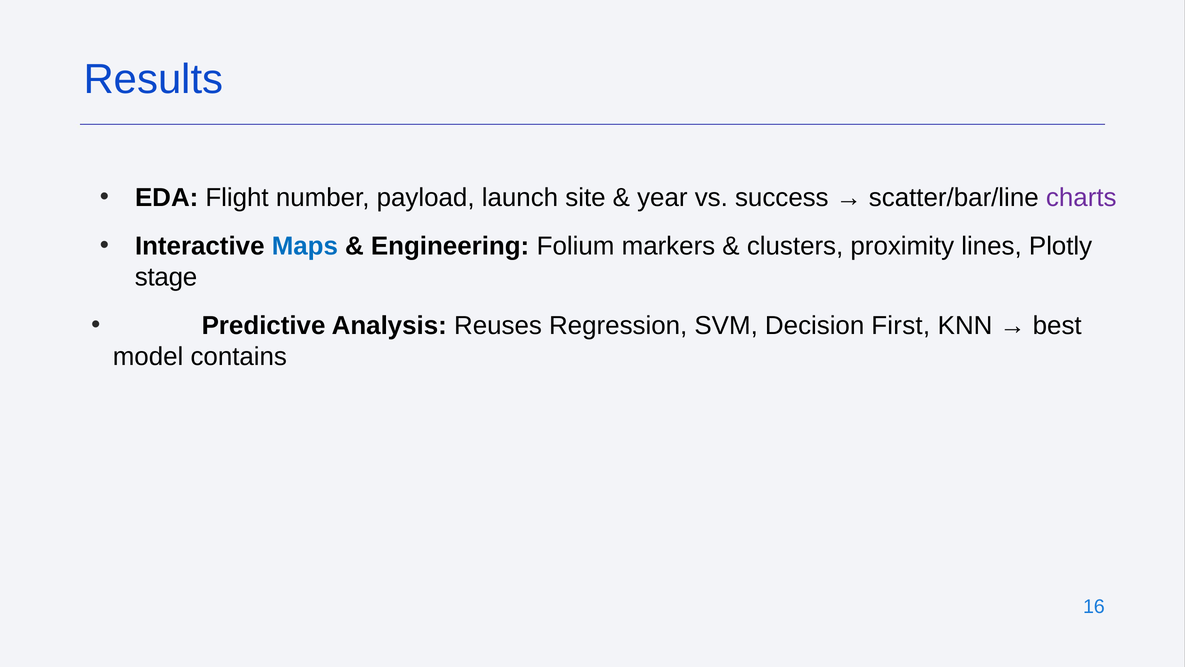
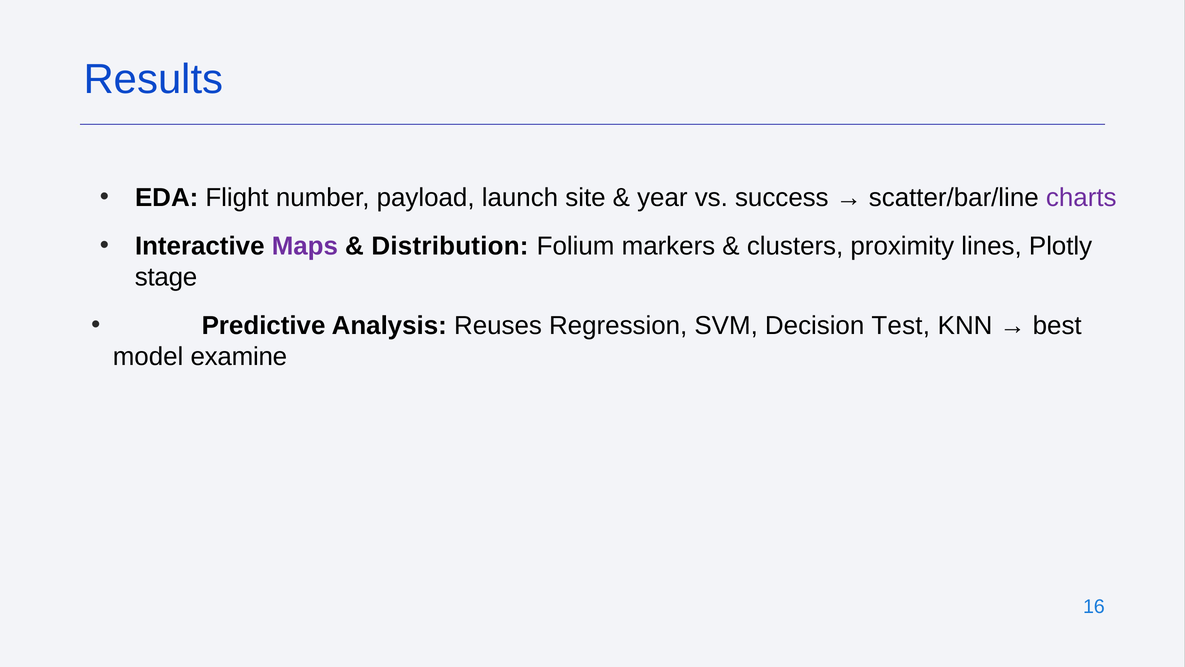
Maps colour: blue -> purple (305, 246)
Engineering: Engineering -> Distribution (450, 246)
First: First -> Test (901, 325)
contains: contains -> examine (239, 356)
